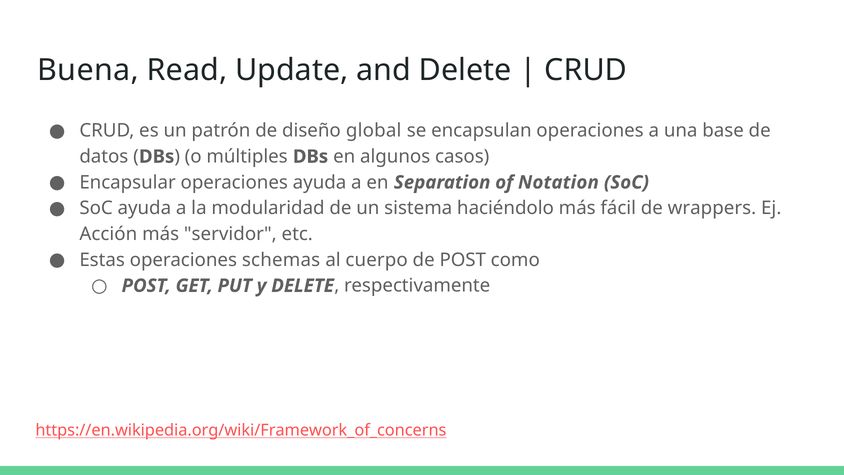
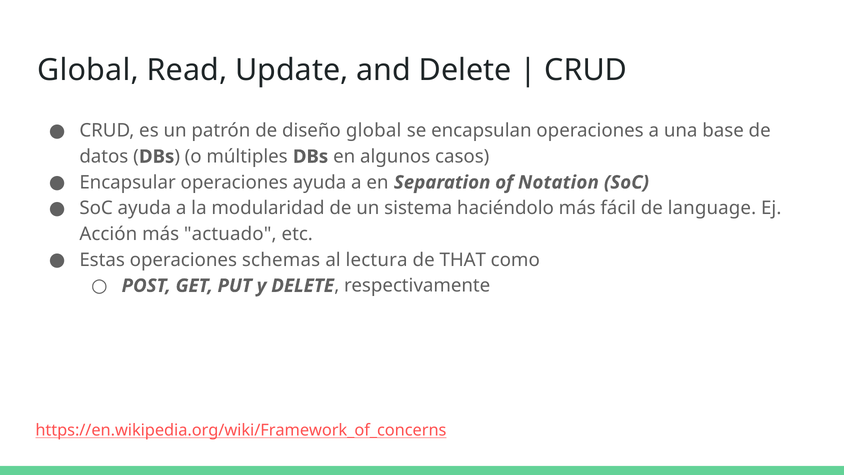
Buena: Buena -> Global (88, 70)
wrappers: wrappers -> language (712, 208)
servidor: servidor -> actuado (230, 234)
cuerpo: cuerpo -> lectura (377, 260)
de POST: POST -> THAT (463, 260)
